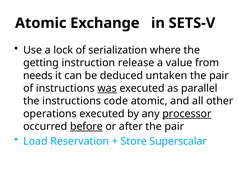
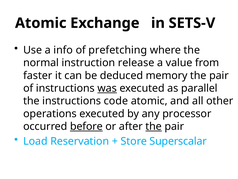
lock: lock -> info (63, 50)
serialization: serialization -> prefetching (118, 50)
getting: getting -> normal (41, 63)
needs: needs -> faster (38, 75)
untaken: untaken -> memory (167, 75)
processor underline: present -> none (187, 113)
the underline: none -> present (154, 126)
